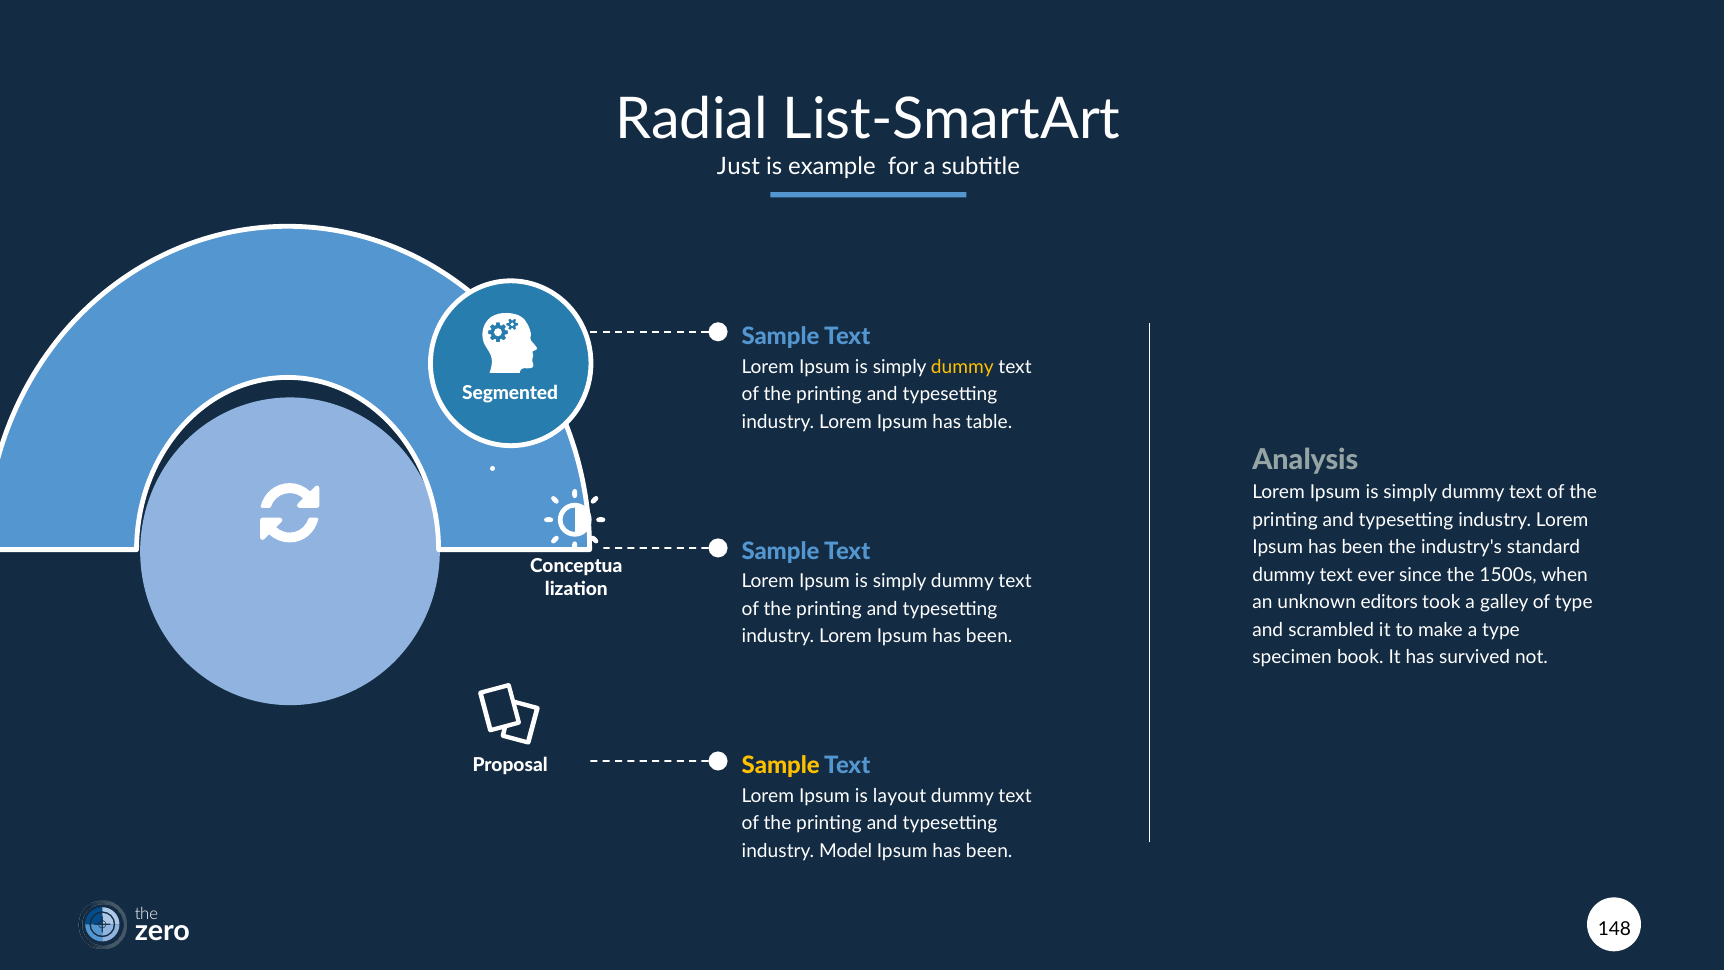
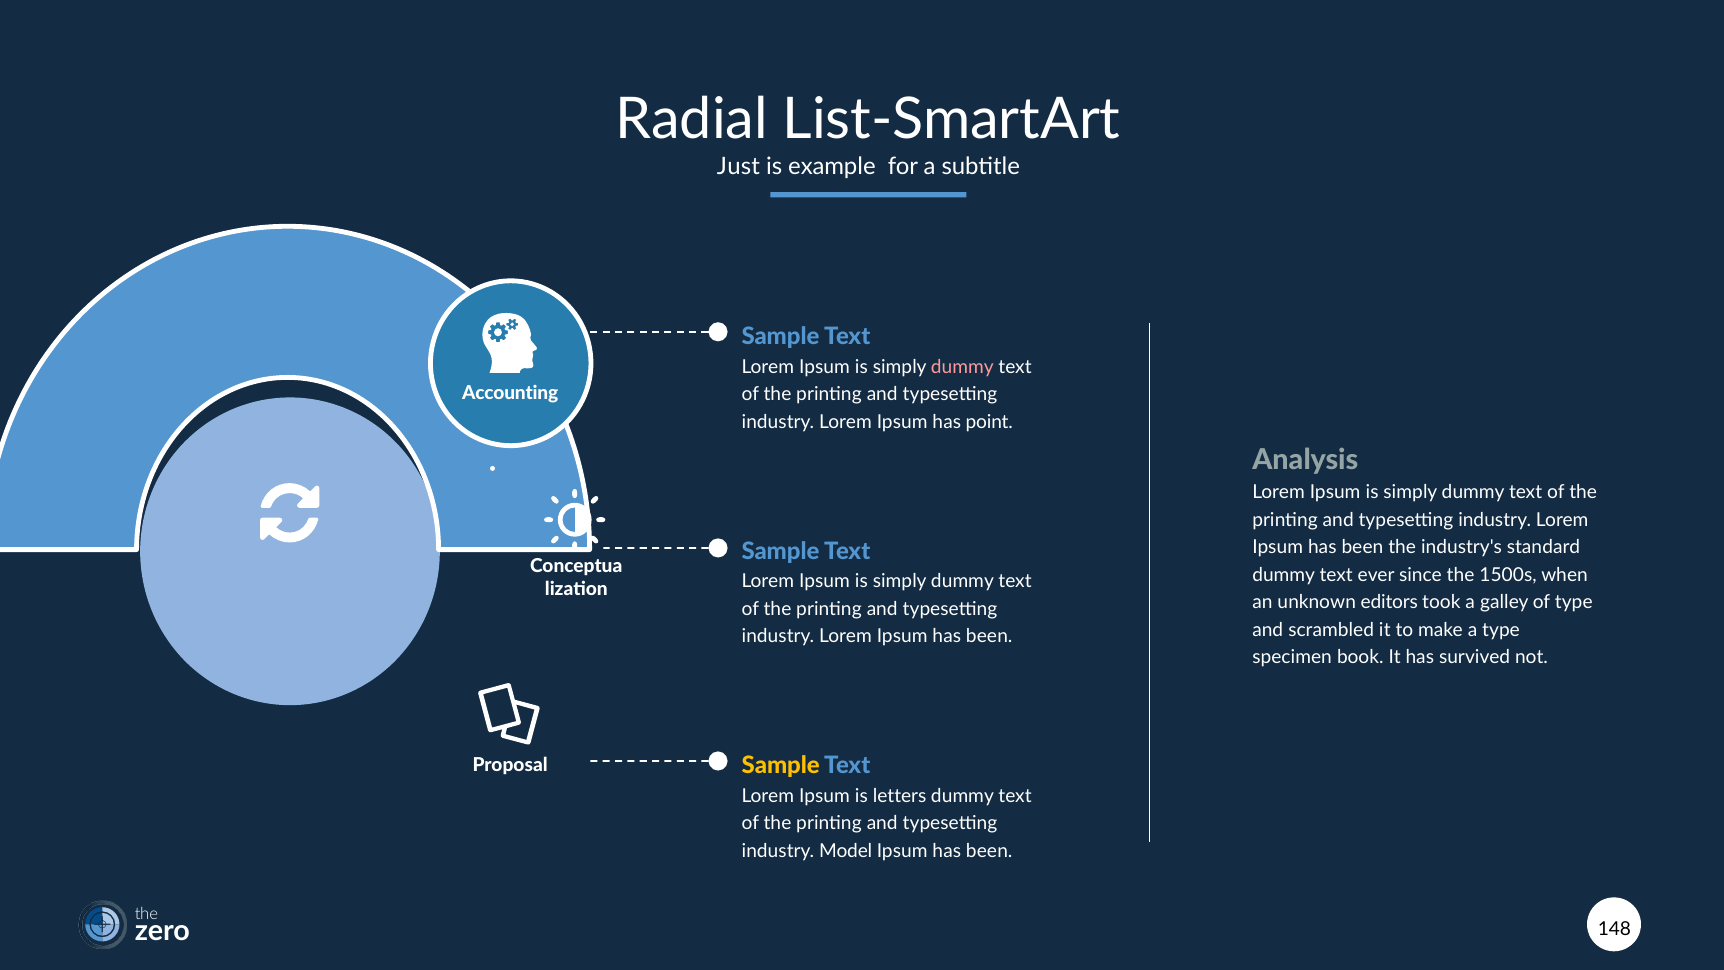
dummy colour: yellow -> pink (962, 367)
Segmented: Segmented -> Accounting (510, 393)
table: table -> point (989, 422)
layout: layout -> letters (900, 796)
